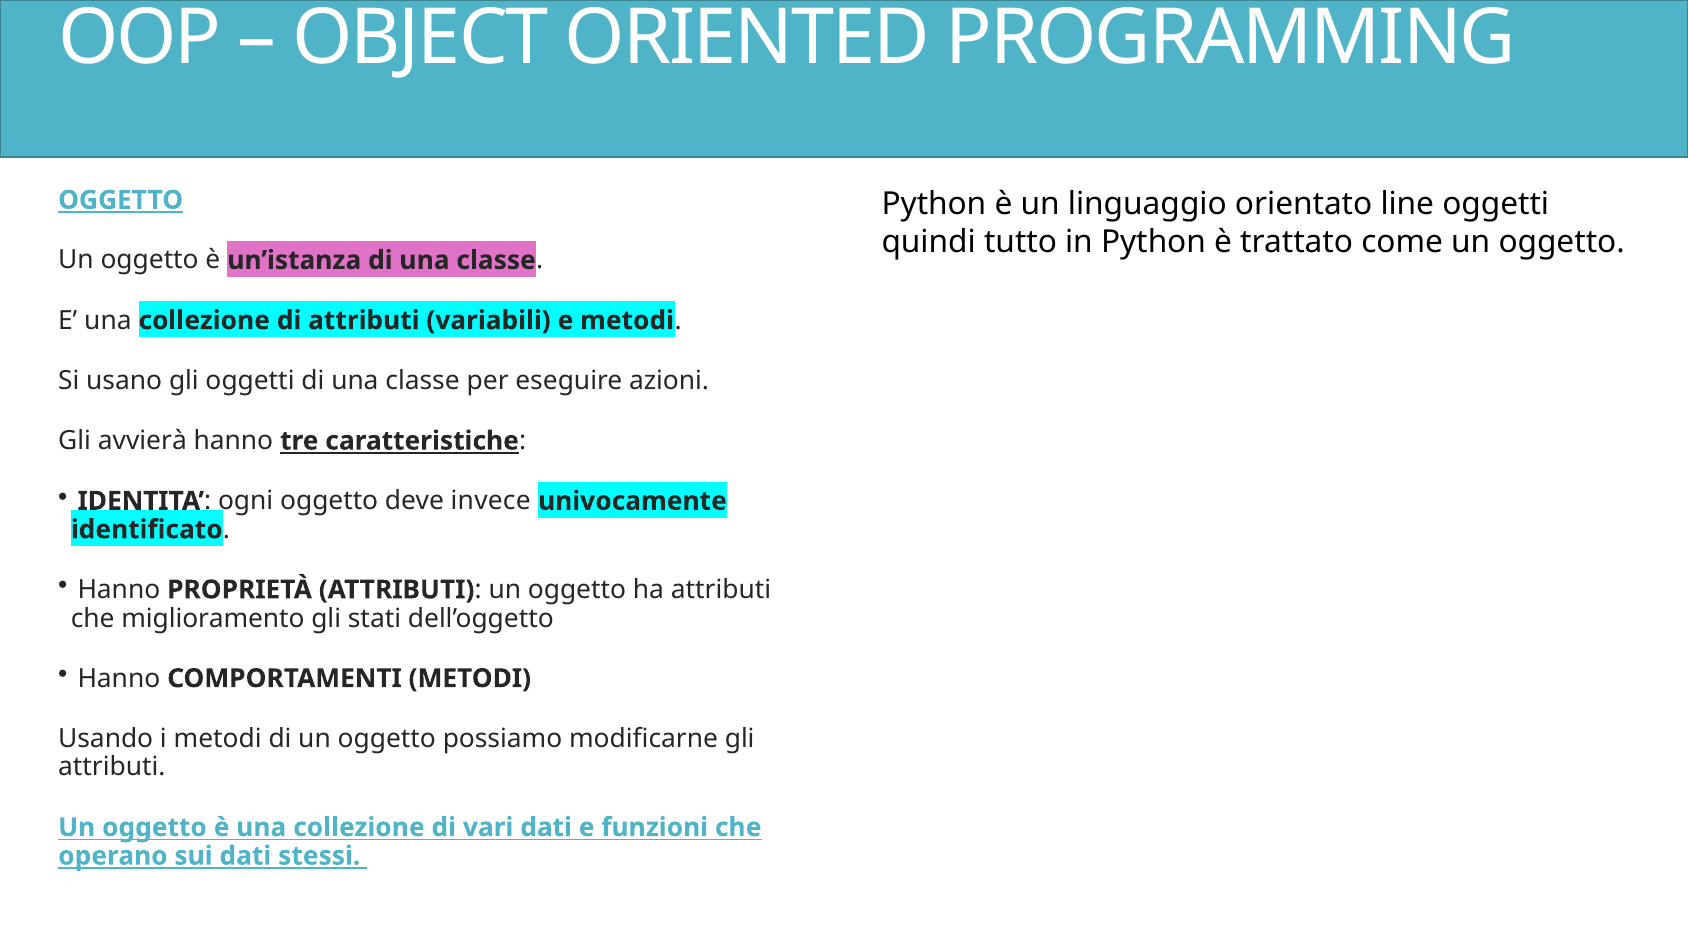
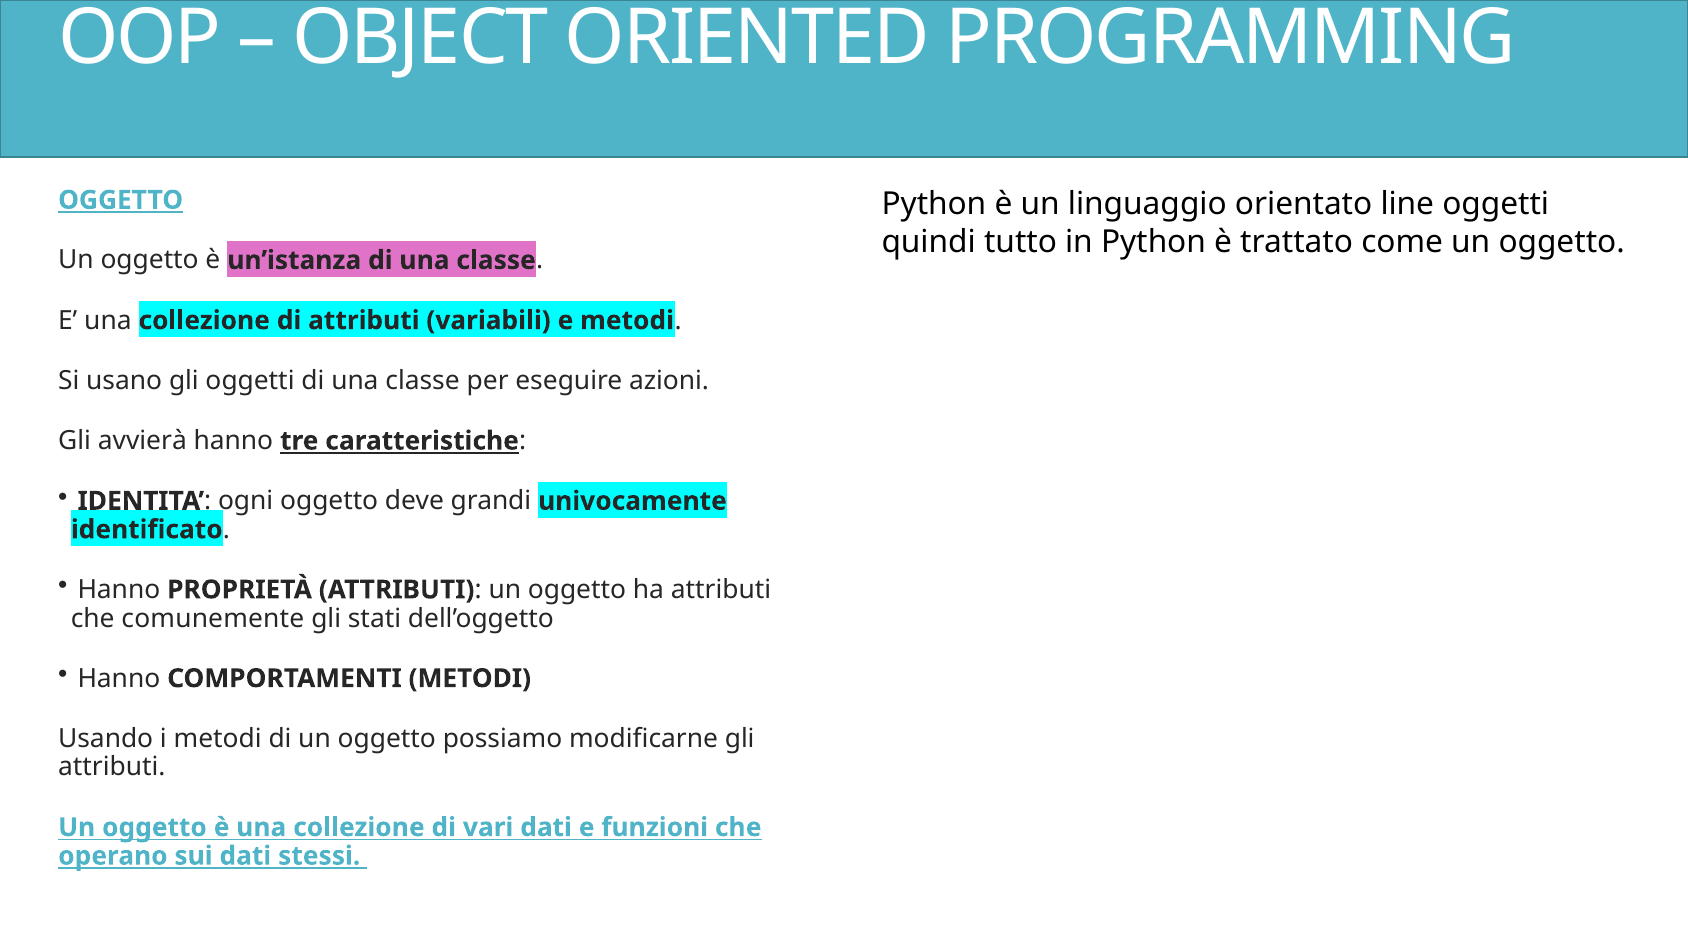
invece: invece -> grandi (491, 501)
miglioramento: miglioramento -> comunemente (213, 618)
